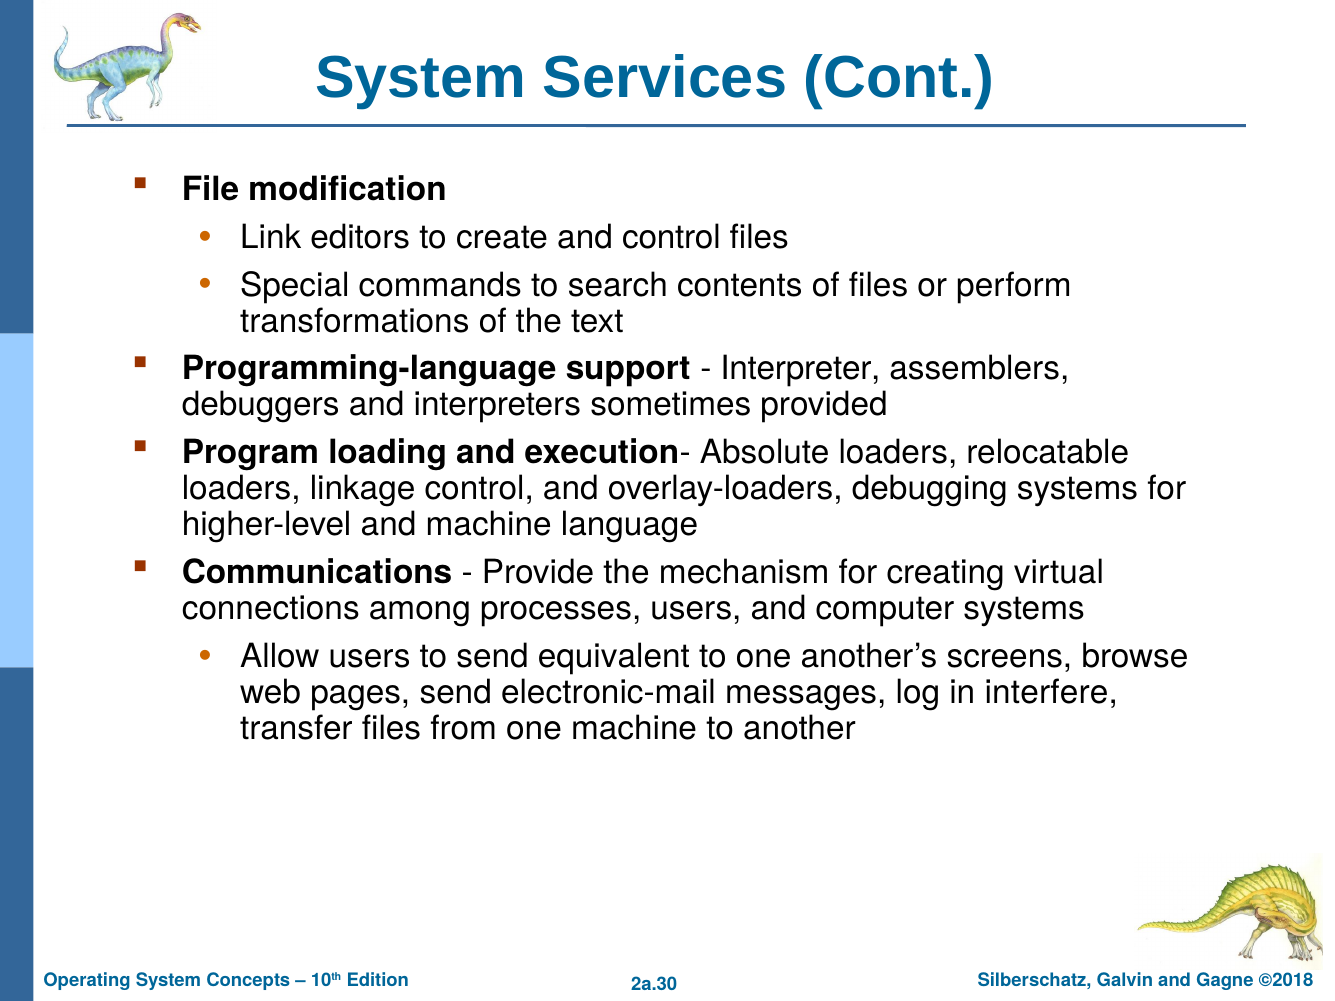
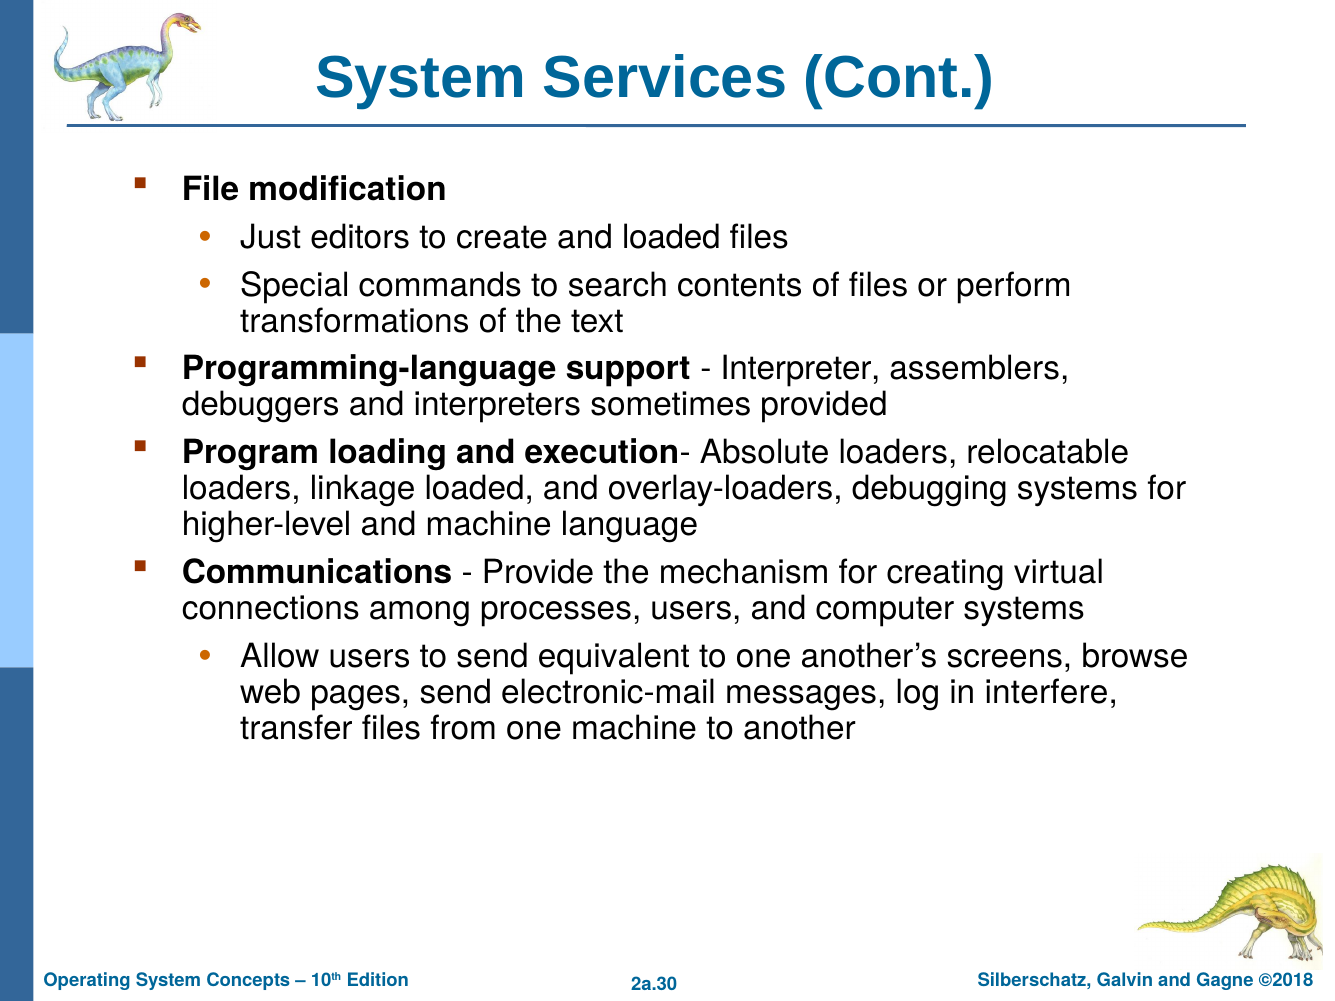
Link: Link -> Just (271, 237)
and control: control -> loaded (671, 237)
linkage control: control -> loaded (479, 489)
